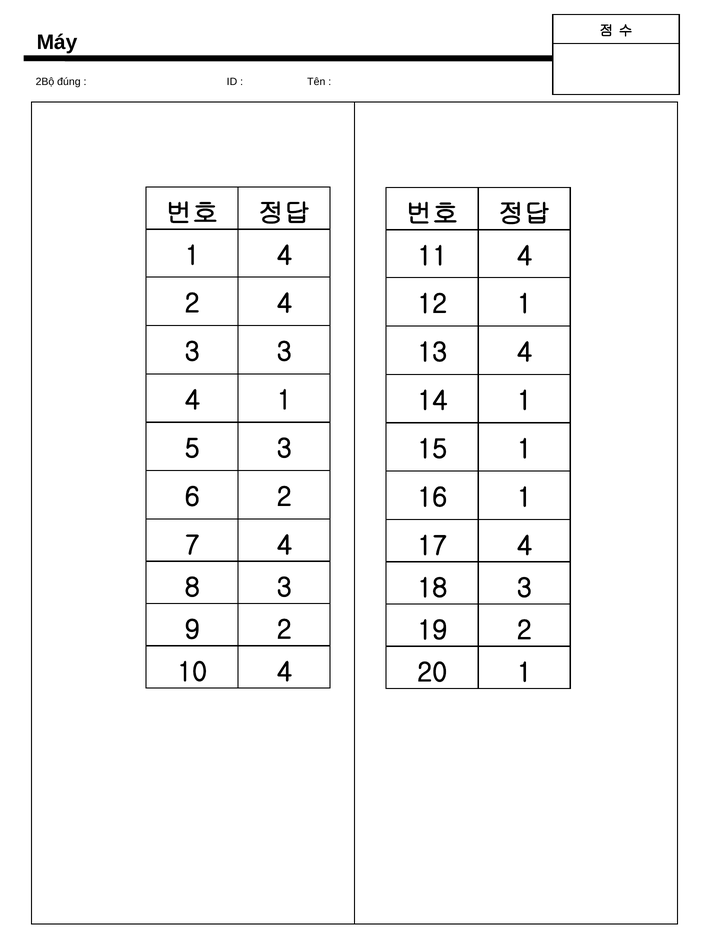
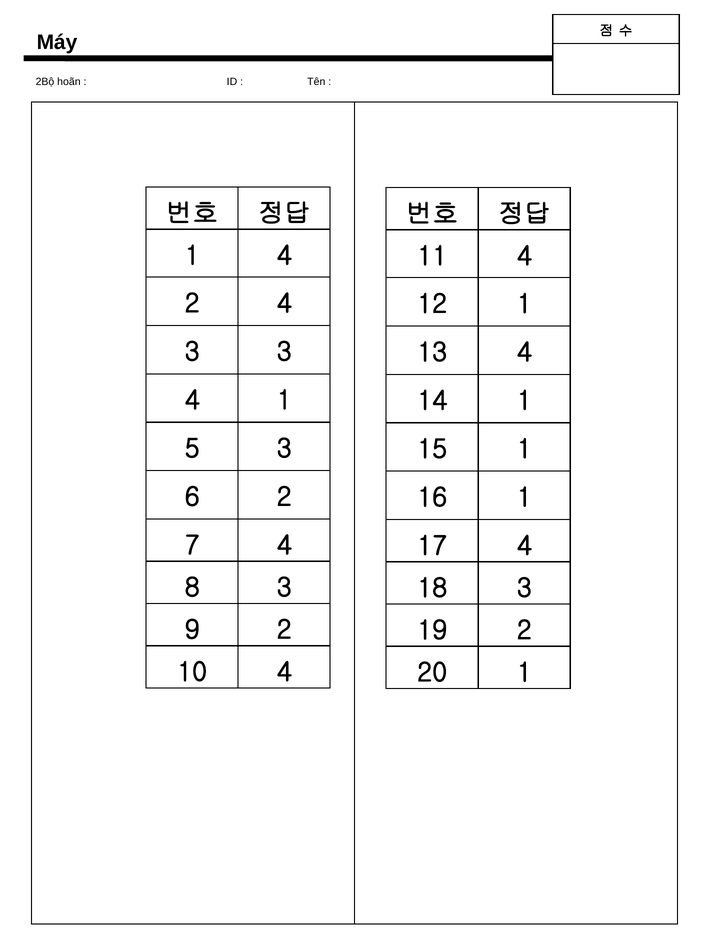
đúng: đúng -> hoãn (69, 82)
